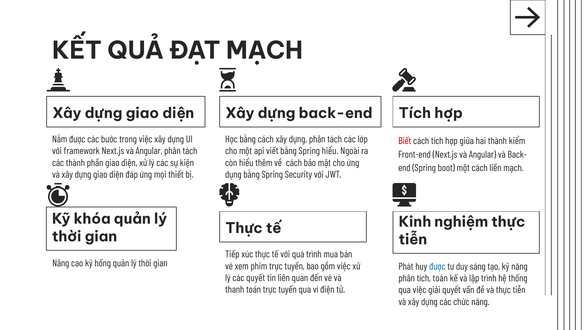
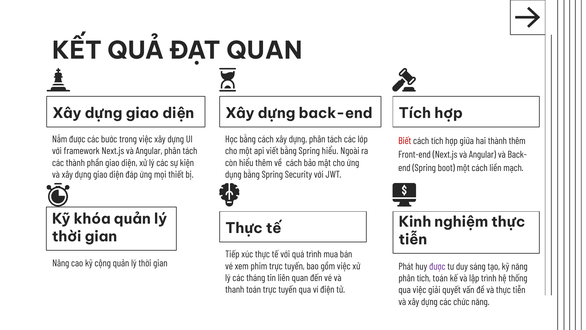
ĐẠT MẠCH: MẠCH -> QUAN (264, 51)
thành kiểm: kiểm -> thêm (517, 141)
hống: hống -> cộng (103, 263)
được colour: blue -> purple (437, 266)
các quyết: quyết -> tháng (256, 278)
